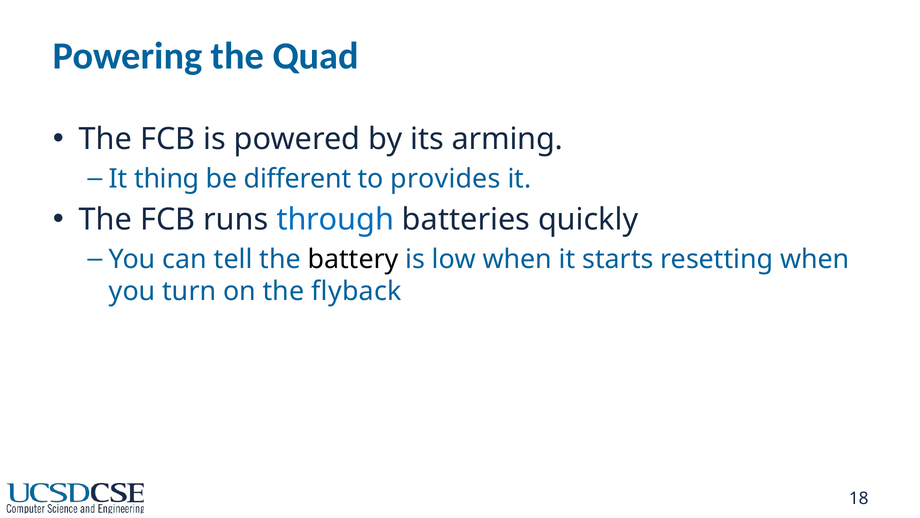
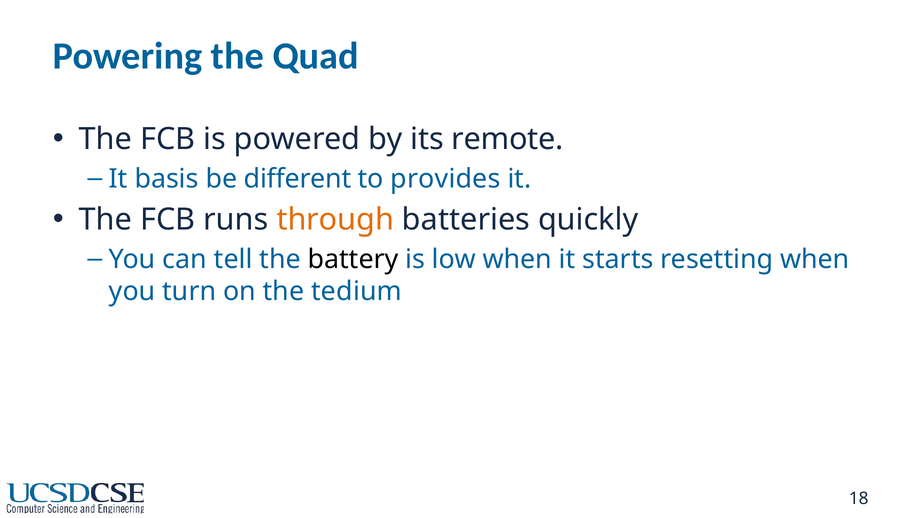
arming: arming -> remote (507, 139)
thing: thing -> basis (167, 179)
through colour: blue -> orange (335, 220)
flyback: flyback -> tedium (357, 291)
